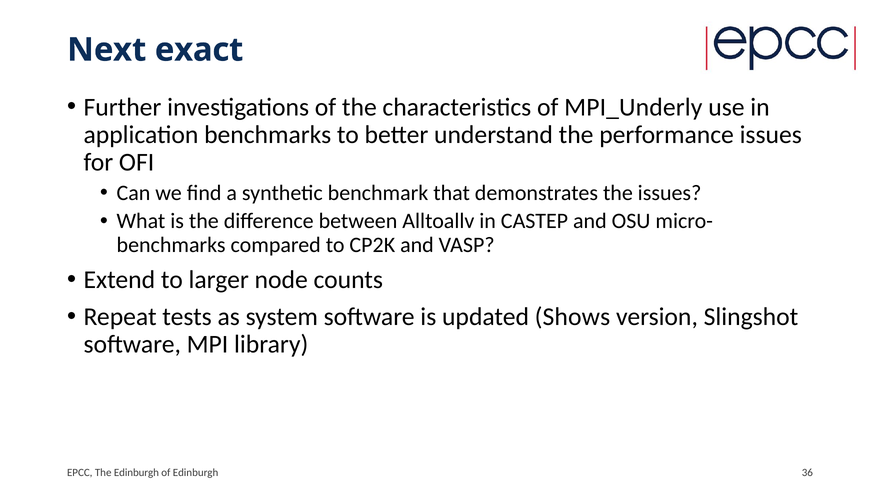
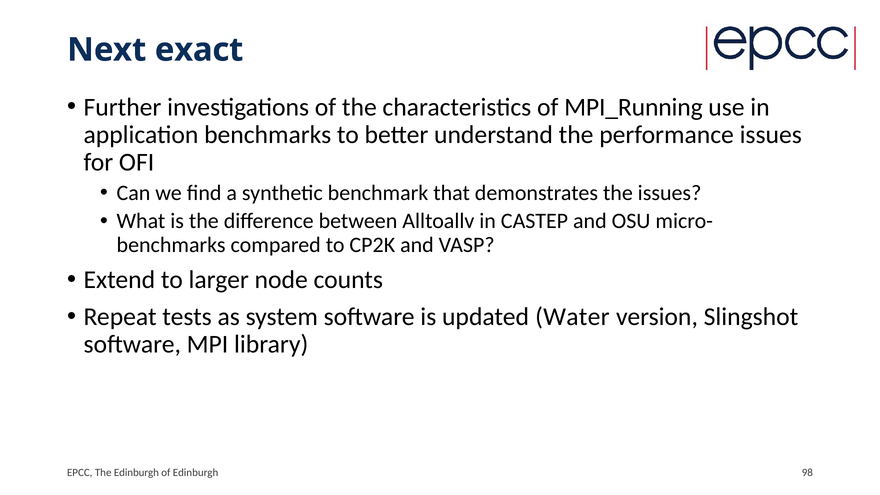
MPI_Underly: MPI_Underly -> MPI_Running (633, 107)
Shows: Shows -> Water (572, 317)
36: 36 -> 98 (807, 473)
